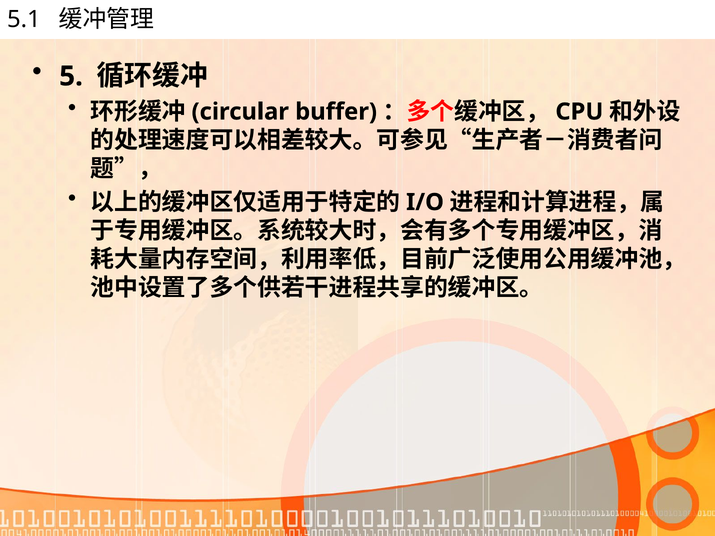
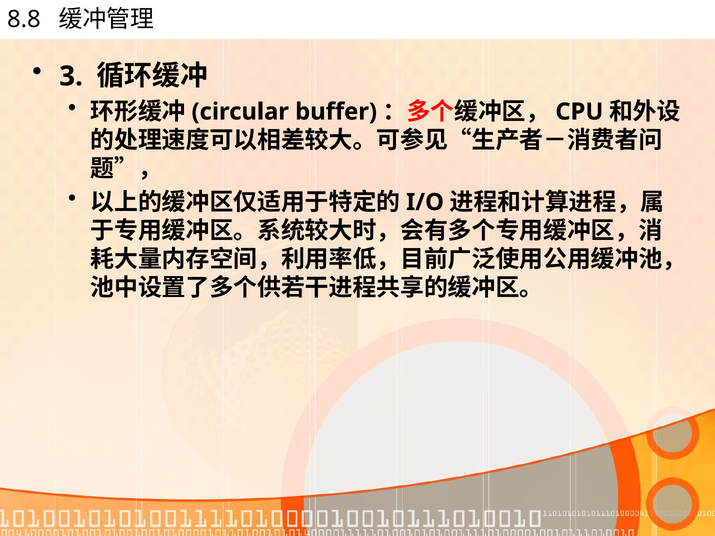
5.1: 5.1 -> 8.8 (24, 20)
5: 5 -> 3 (71, 76)
